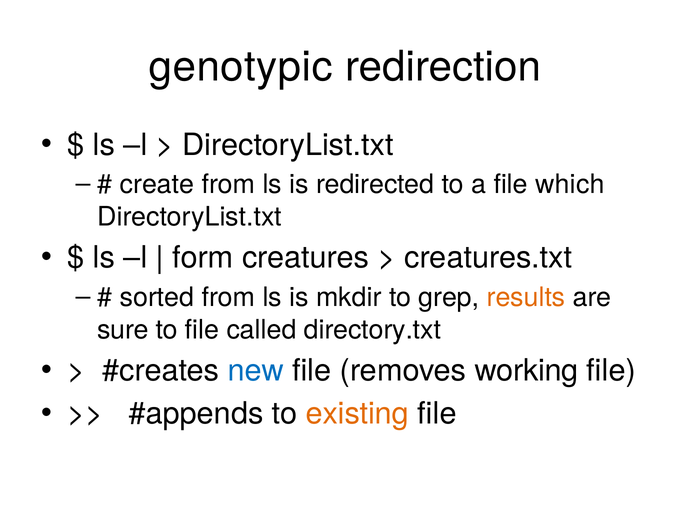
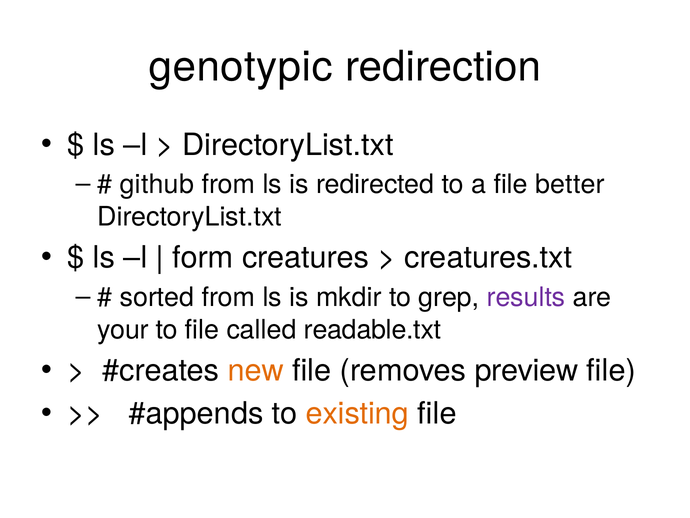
create: create -> github (157, 184)
which: which -> better (570, 184)
results colour: orange -> purple (526, 297)
sure: sure -> your (123, 329)
directory.txt: directory.txt -> readable.txt (373, 329)
new colour: blue -> orange (256, 370)
working: working -> preview (526, 370)
